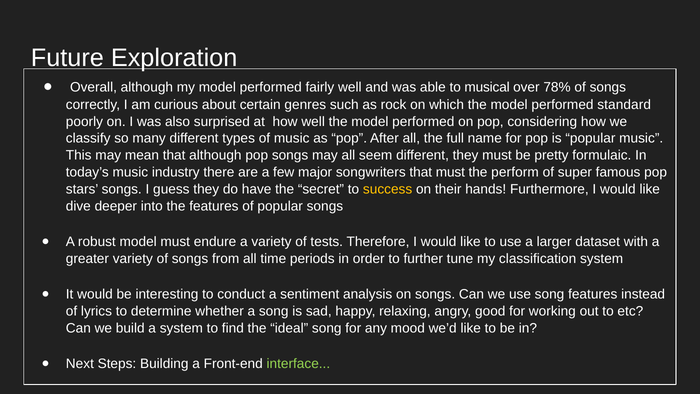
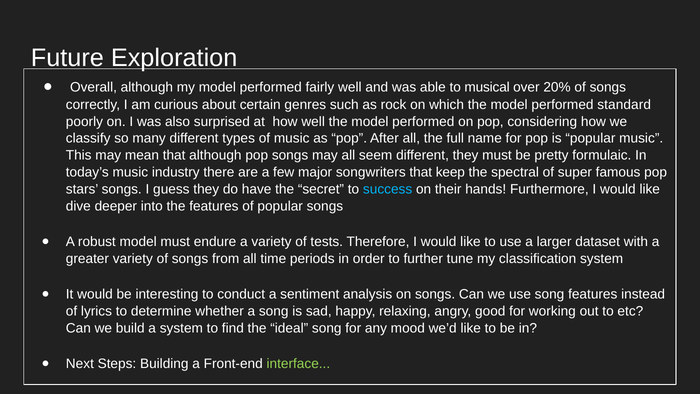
78%: 78% -> 20% (557, 87)
that must: must -> keep (450, 172)
perform: perform -> spectral (515, 172)
success colour: yellow -> light blue (388, 189)
